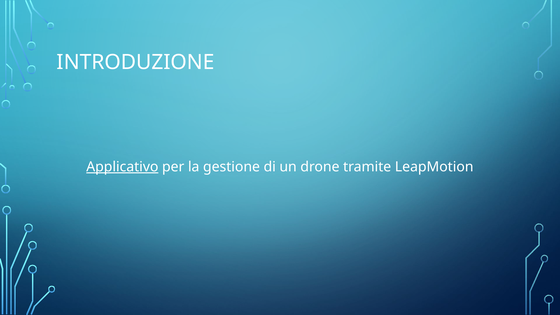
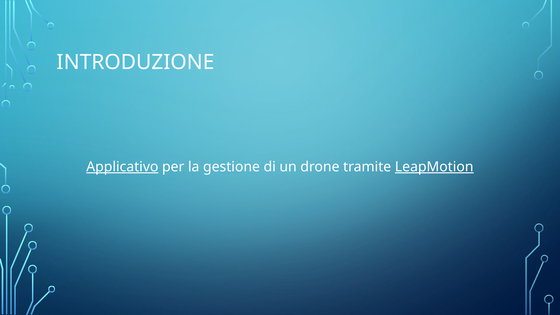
LeapMotion underline: none -> present (434, 167)
